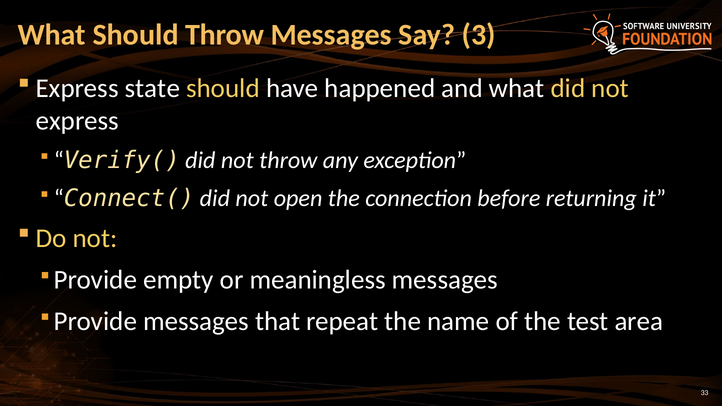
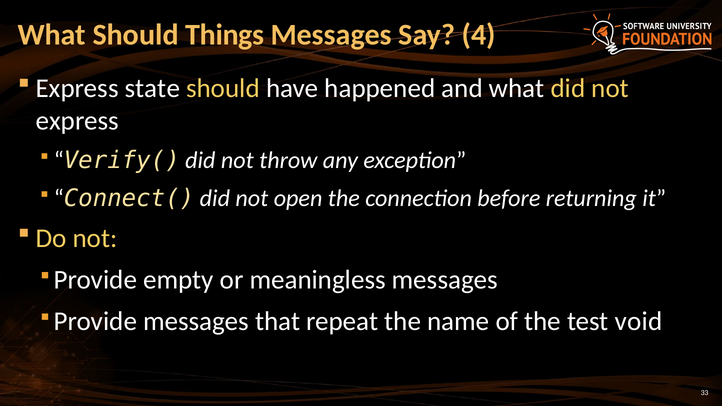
Should Throw: Throw -> Things (225, 35)
3: 3 -> 4 (479, 35)
area: area -> void (639, 321)
